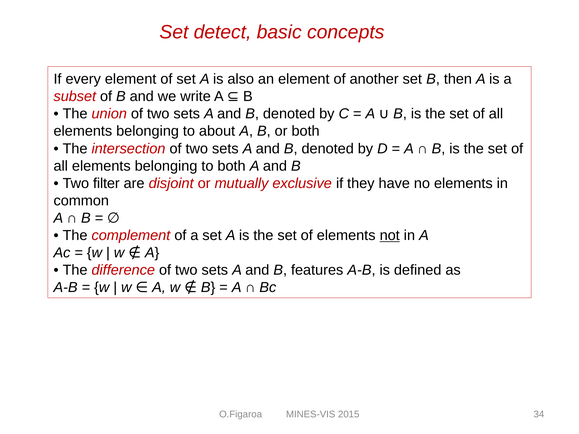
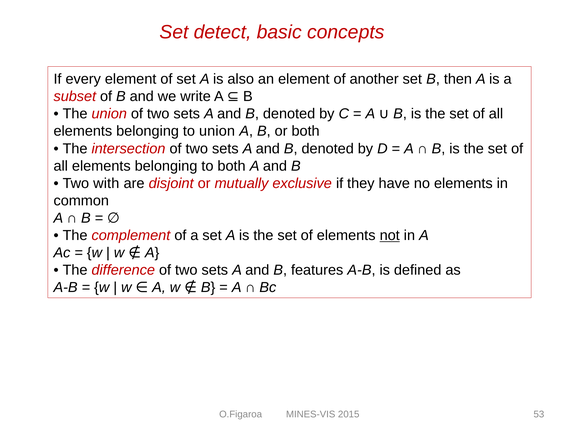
to about: about -> union (217, 131)
filter: filter -> with (106, 183)
34: 34 -> 53 (539, 415)
